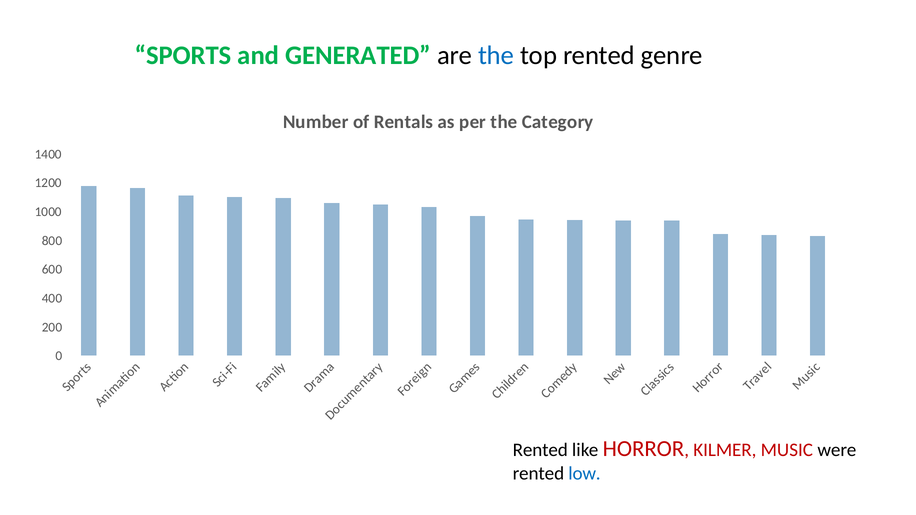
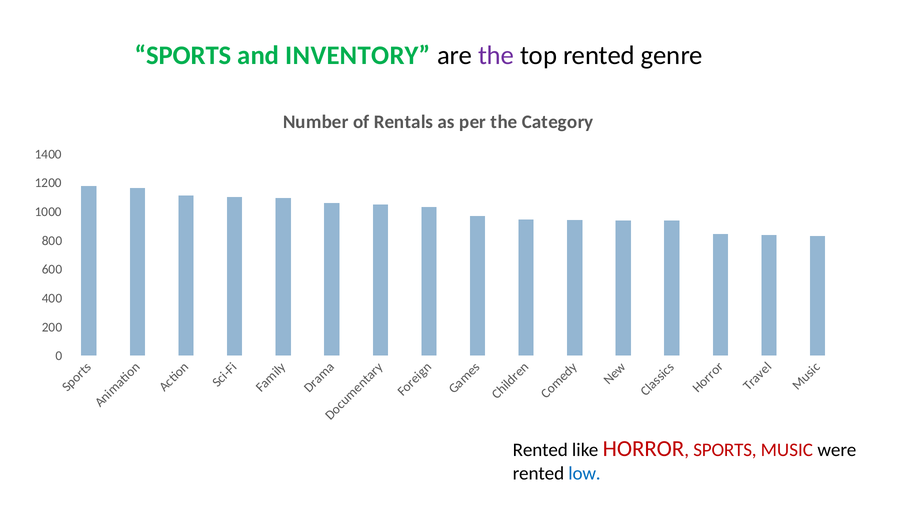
GENERATED: GENERATED -> INVENTORY (358, 56)
the colour: blue -> purple (496, 56)
KILMER: KILMER -> SPORTS (725, 450)
